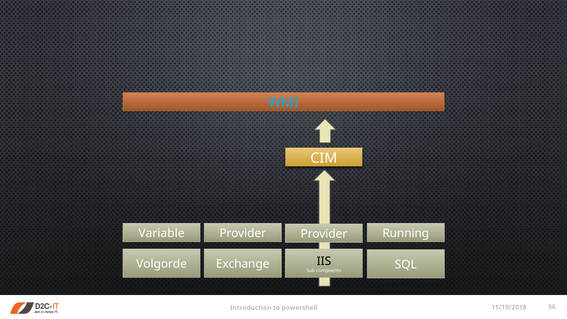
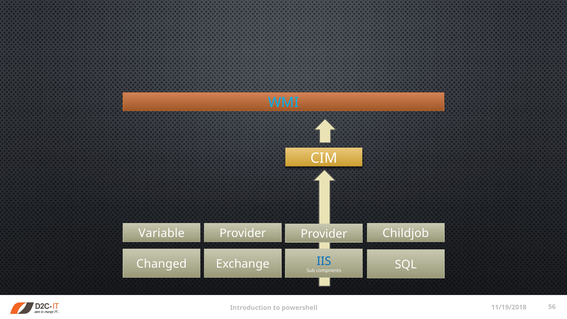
Running: Running -> Childjob (406, 233)
Volgorde: Volgorde -> Changed (162, 264)
IIS colour: black -> blue (324, 261)
